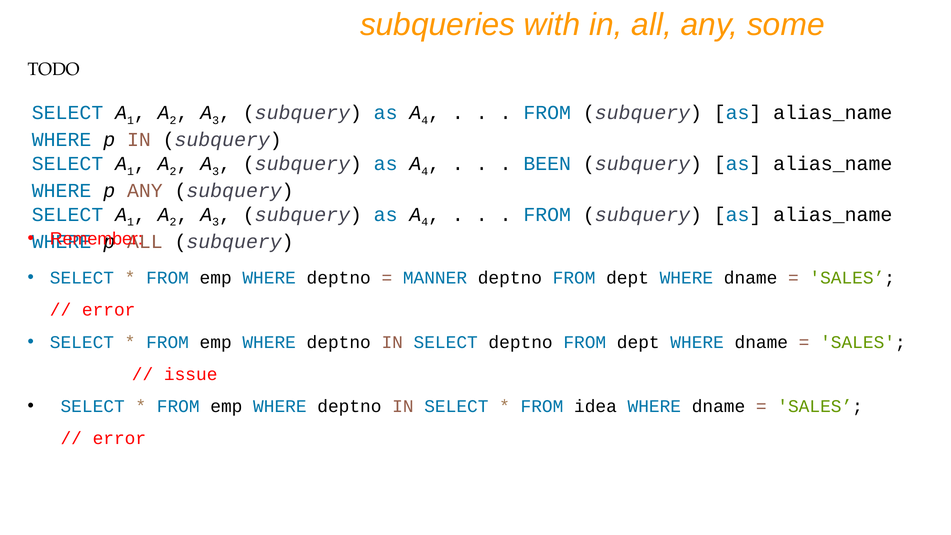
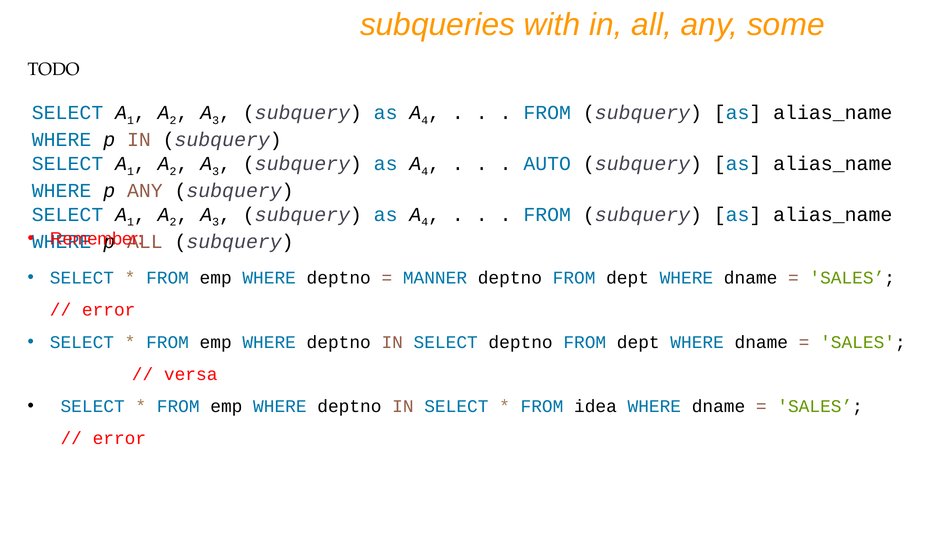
BEEN: BEEN -> AUTO (547, 164)
issue: issue -> versa (191, 374)
